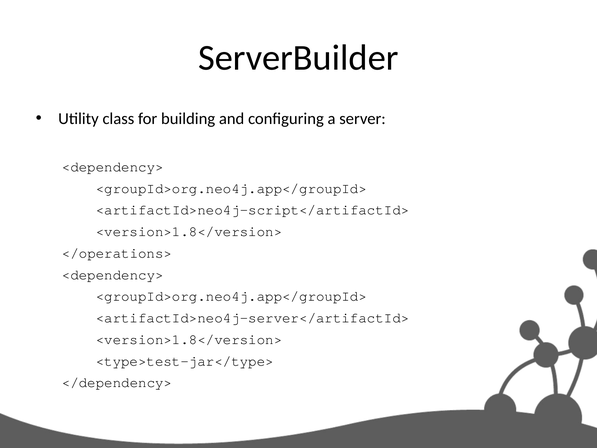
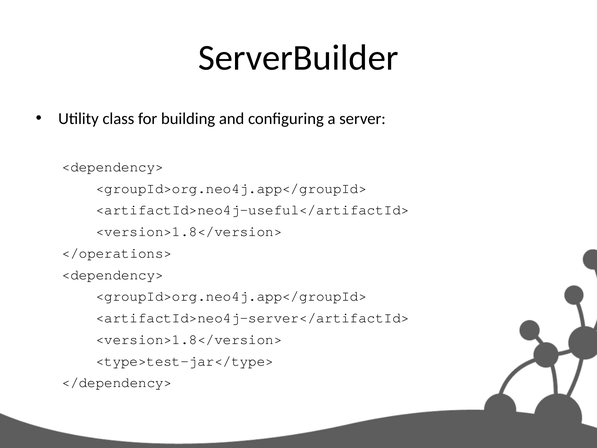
<artifactId>neo4j-script</artifactId>: <artifactId>neo4j-script</artifactId> -> <artifactId>neo4j-useful</artifactId> (253, 210)
